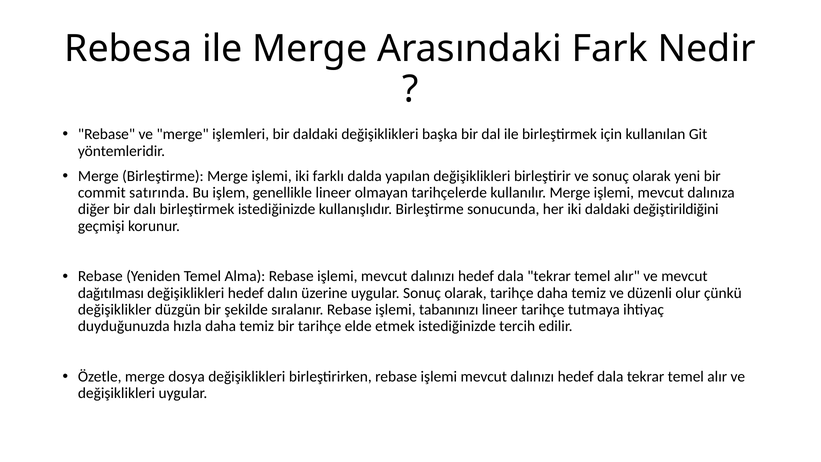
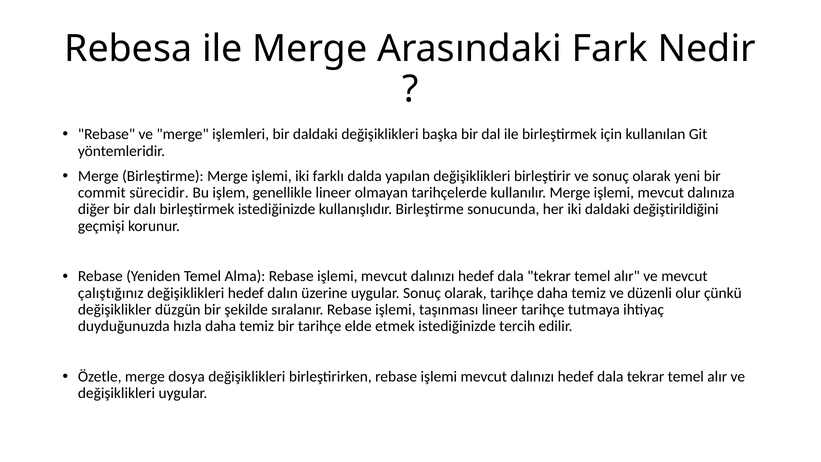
satırında: satırında -> sürecidir (159, 193)
dağıtılması: dağıtılması -> çalıştığınız (111, 293)
tabanınızı: tabanınızı -> taşınması (449, 310)
